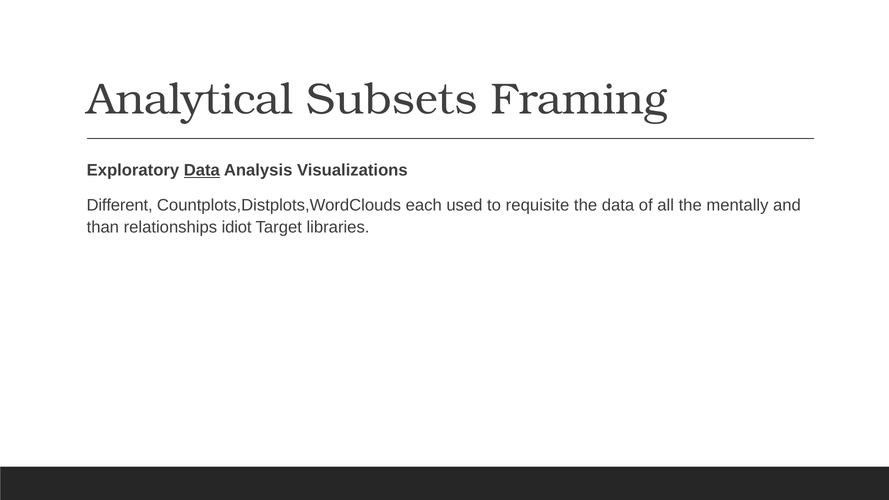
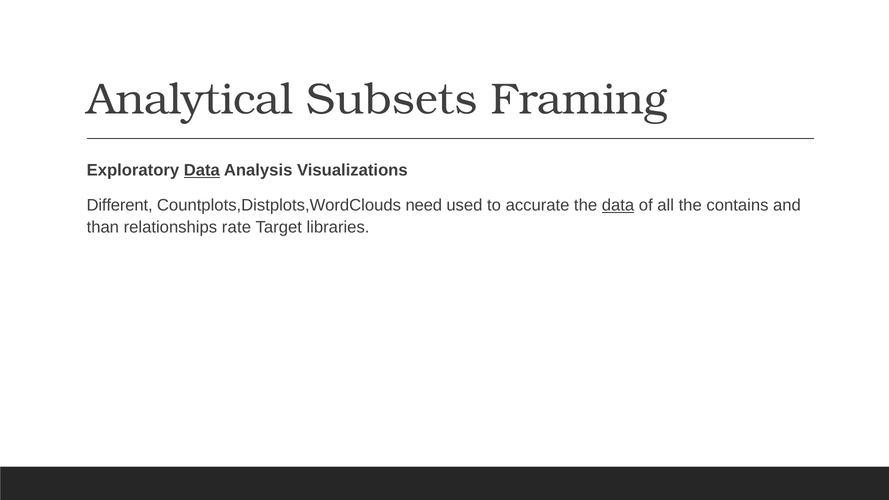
each: each -> need (424, 205)
requisite: requisite -> accurate (538, 205)
data underline: none -> present (618, 205)
mentally: mentally -> contains (737, 205)
idiot: idiot -> rate (236, 227)
